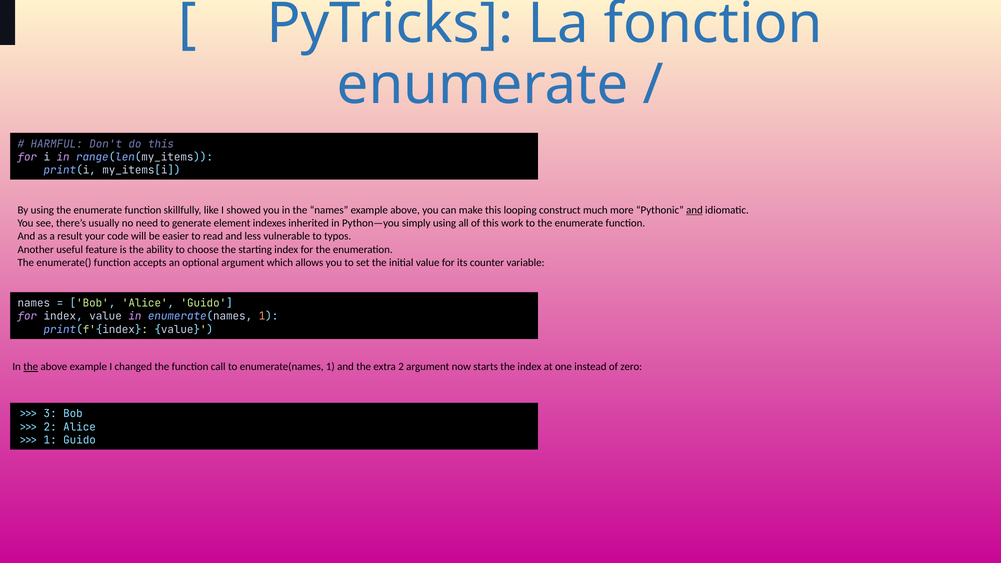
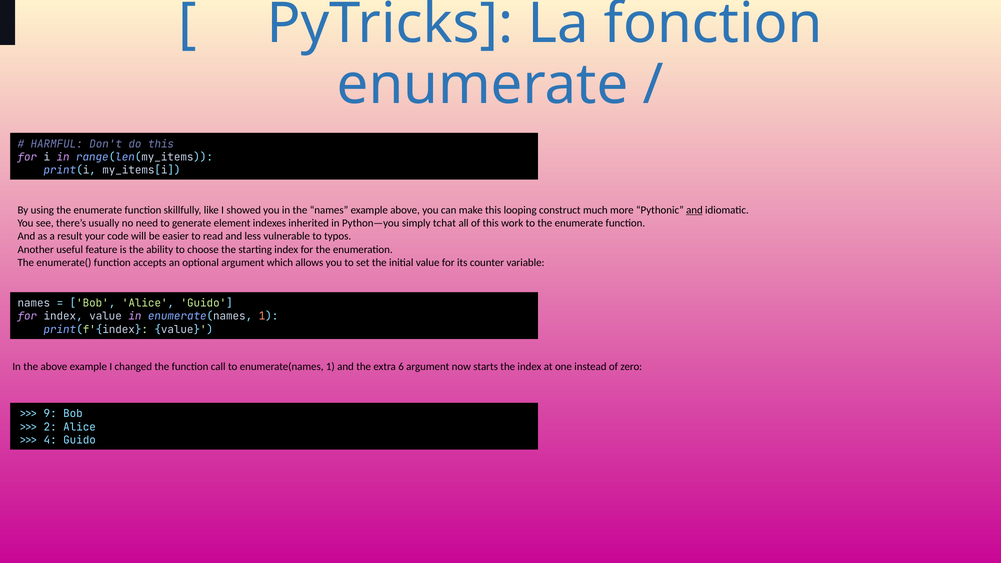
simply using: using -> tchat (444, 223)
the underline: present -> none (31, 367)
extra 2: 2 -> 6 (401, 367)
3: 3 -> 9 (50, 414)
1: 1 -> 4 (50, 440)
